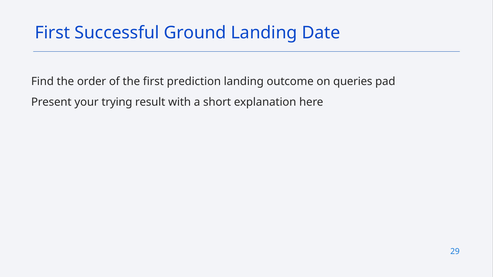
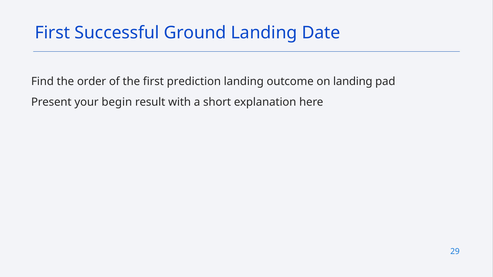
on queries: queries -> landing (353, 81)
trying: trying -> begin (117, 102)
